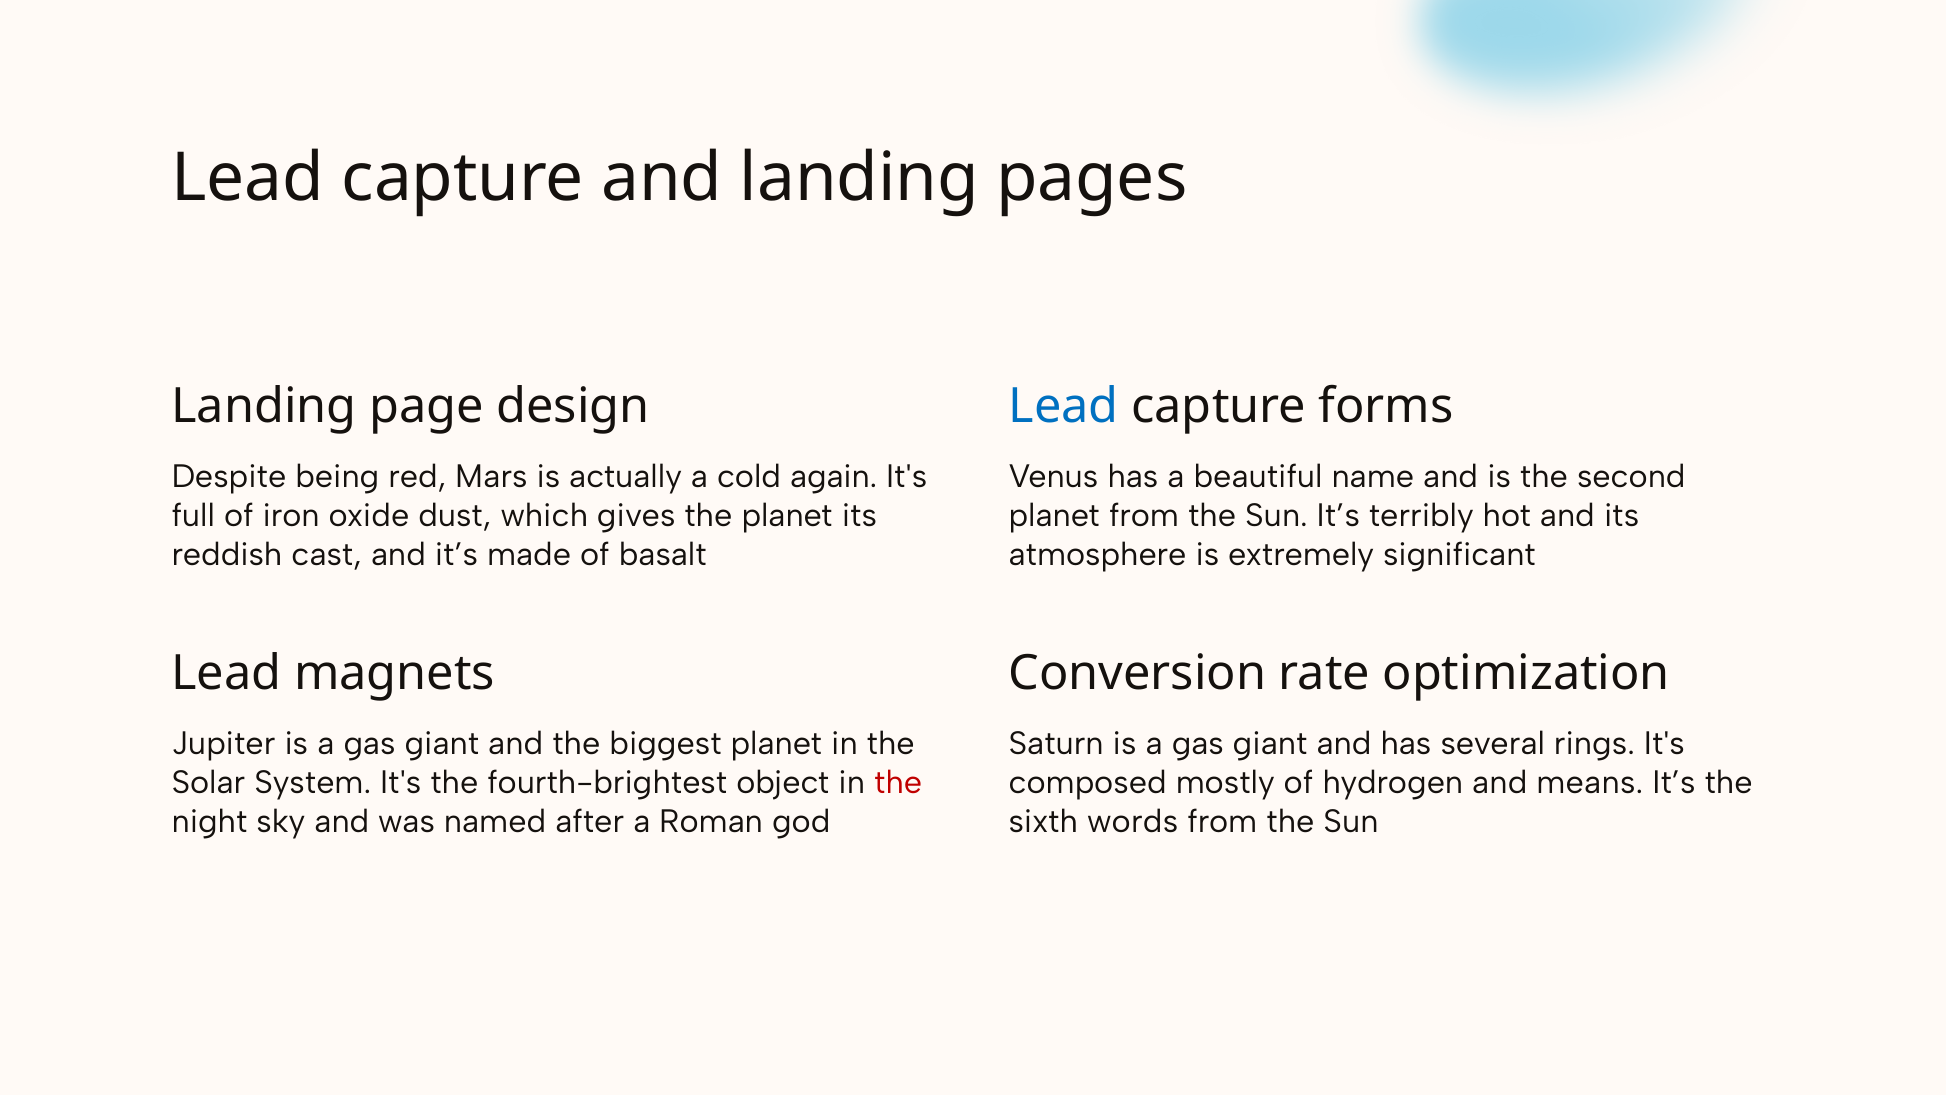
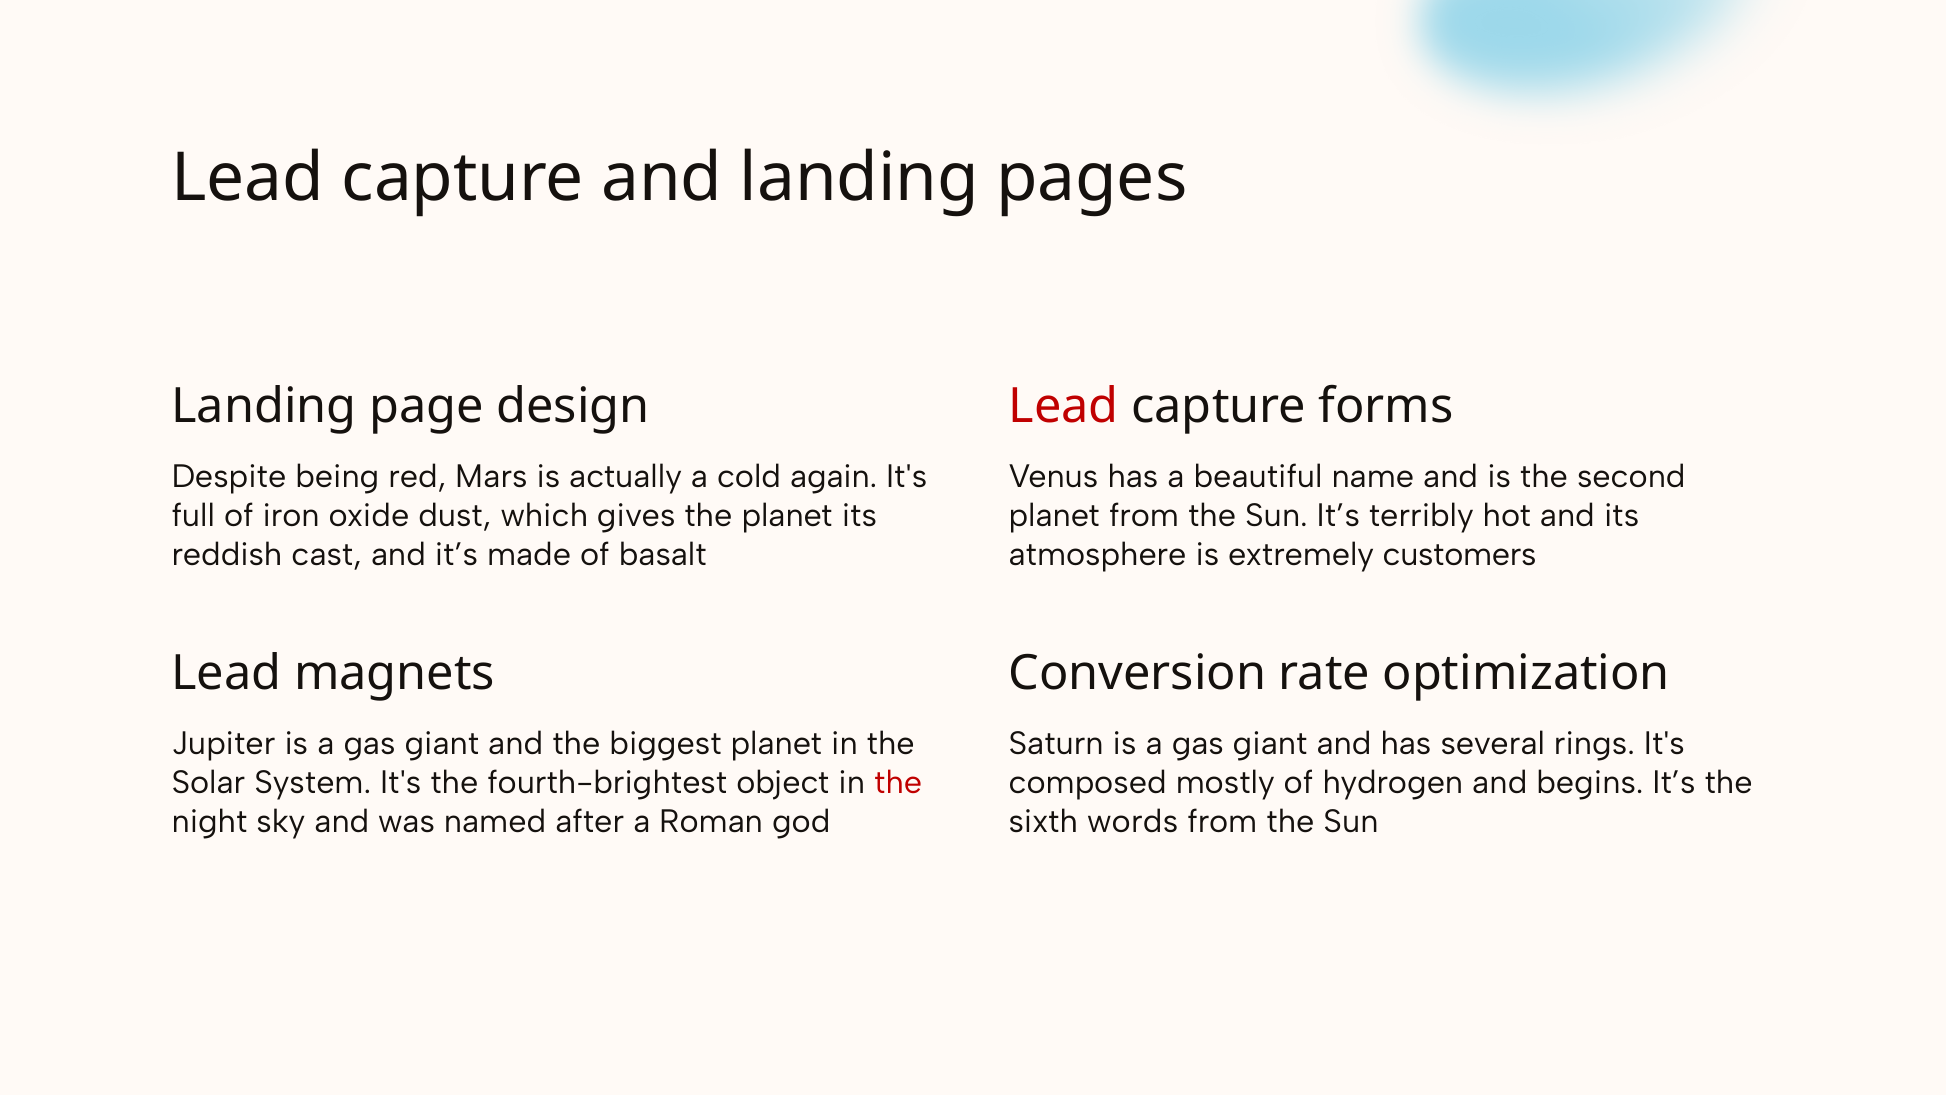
Lead colour: blue -> red (1064, 406)
significant: significant -> customers (1460, 555)
means: means -> begins (1590, 782)
